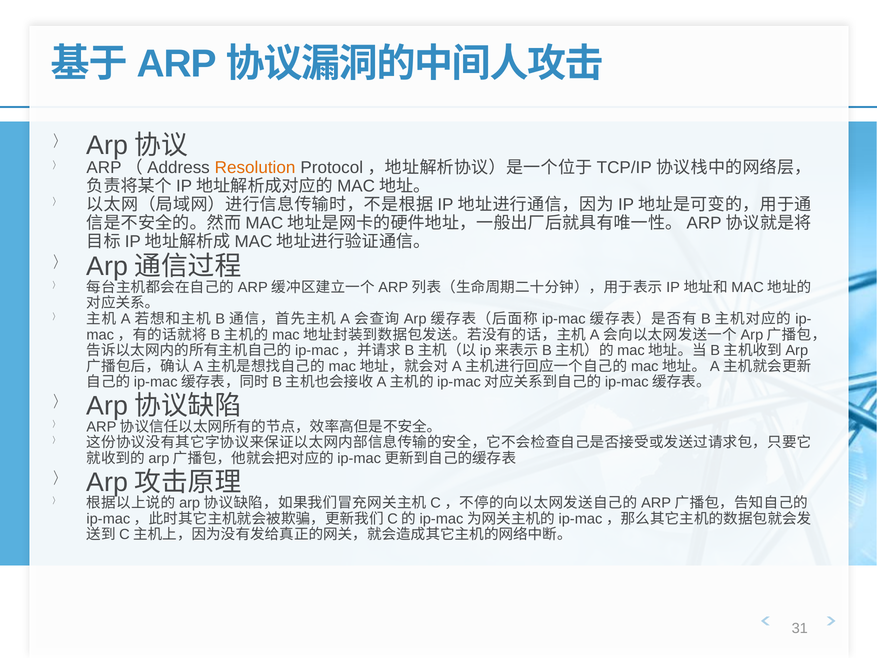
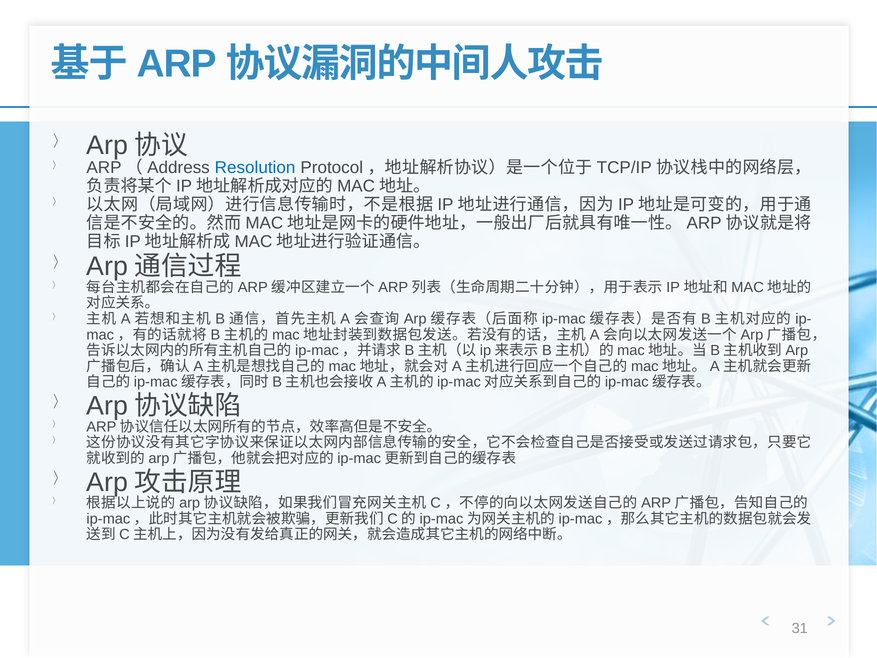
Resolution colour: orange -> blue (255, 168)
